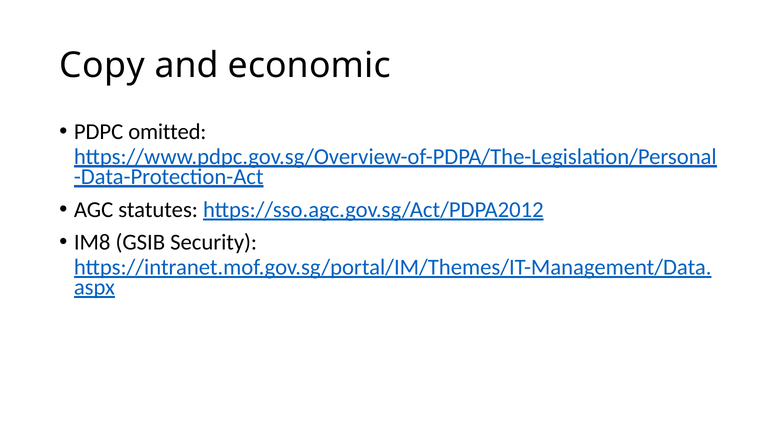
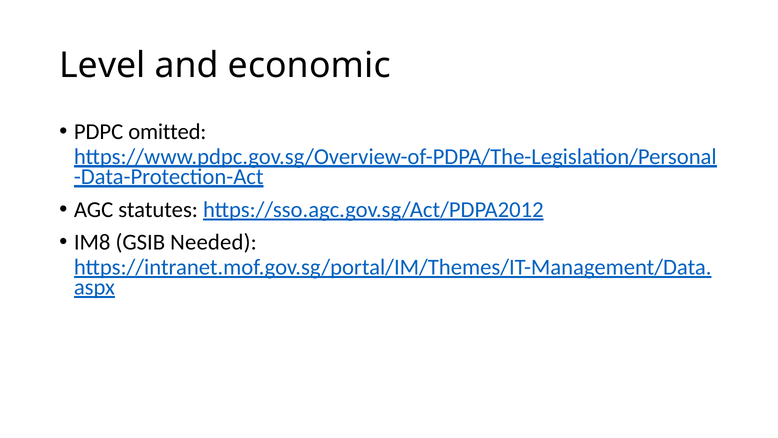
Copy: Copy -> Level (102, 65)
Security: Security -> Needed (214, 242)
